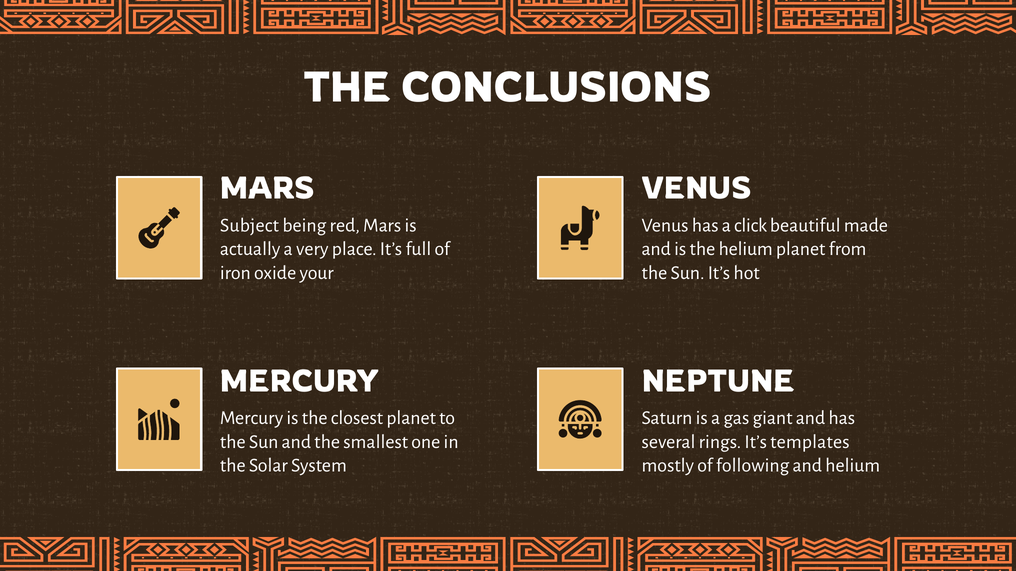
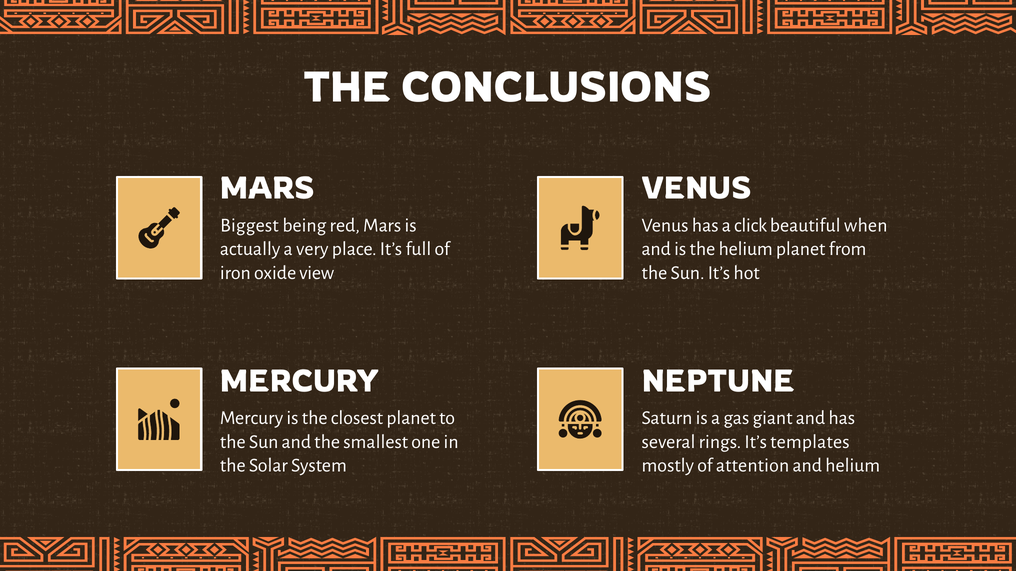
Subject: Subject -> Biggest (249, 225)
made: made -> when (866, 225)
your: your -> view (317, 273)
following: following -> attention (753, 466)
